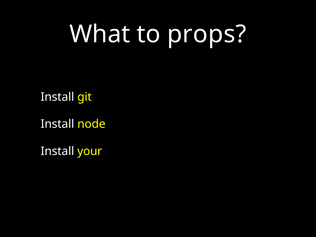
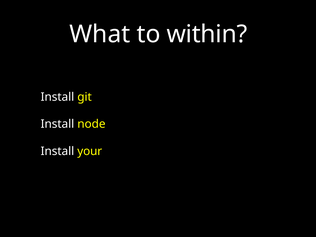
props: props -> within (207, 34)
